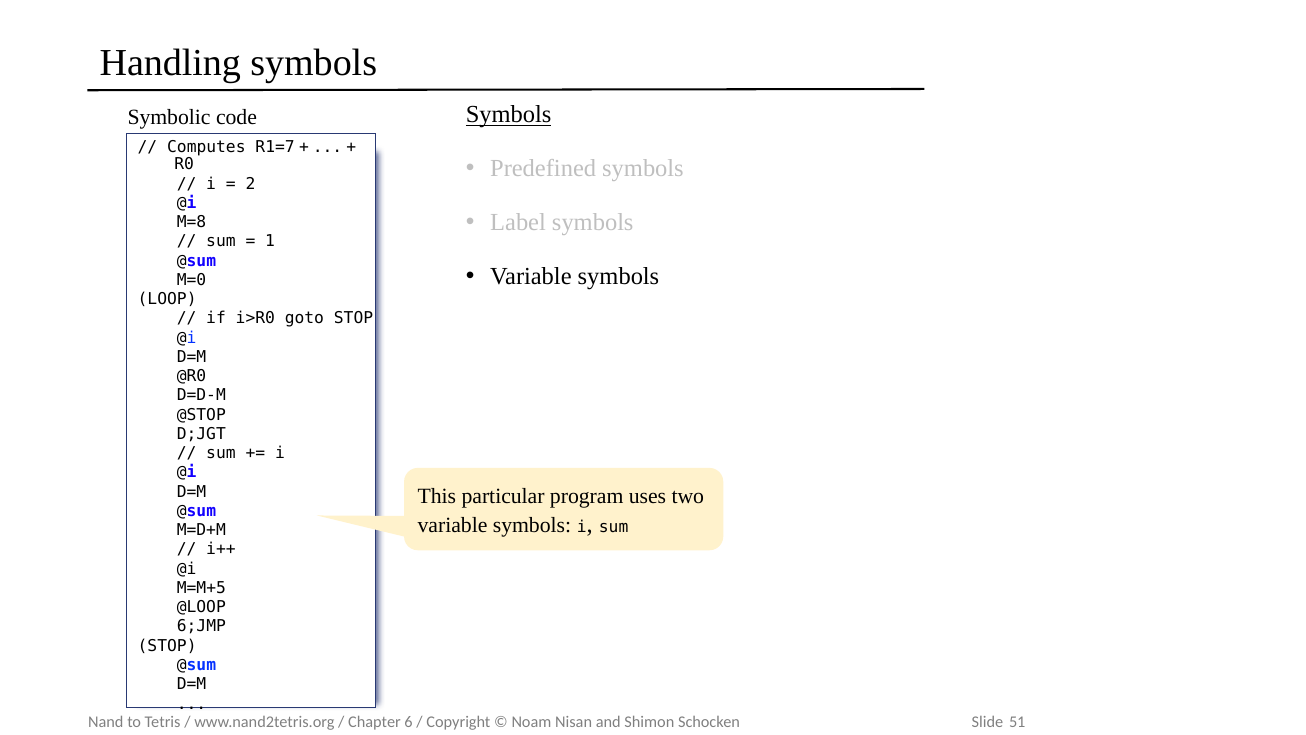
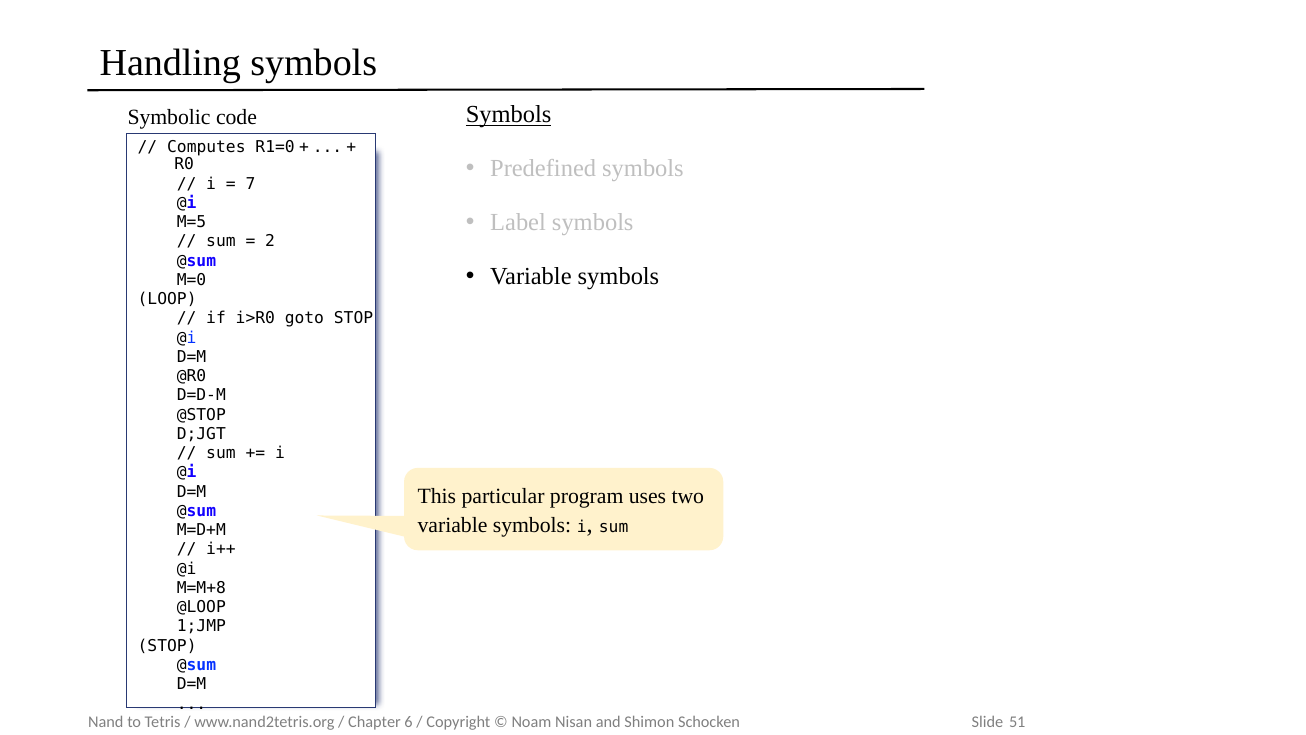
R1=7: R1=7 -> R1=0 (275, 147)
2: 2 -> 7 (250, 184)
M=8: M=8 -> M=5 (192, 222)
1: 1 -> 2 (270, 241)
M=M+5: M=M+5 -> M=M+8 (201, 588)
6;JMP: 6;JMP -> 1;JMP (201, 626)
